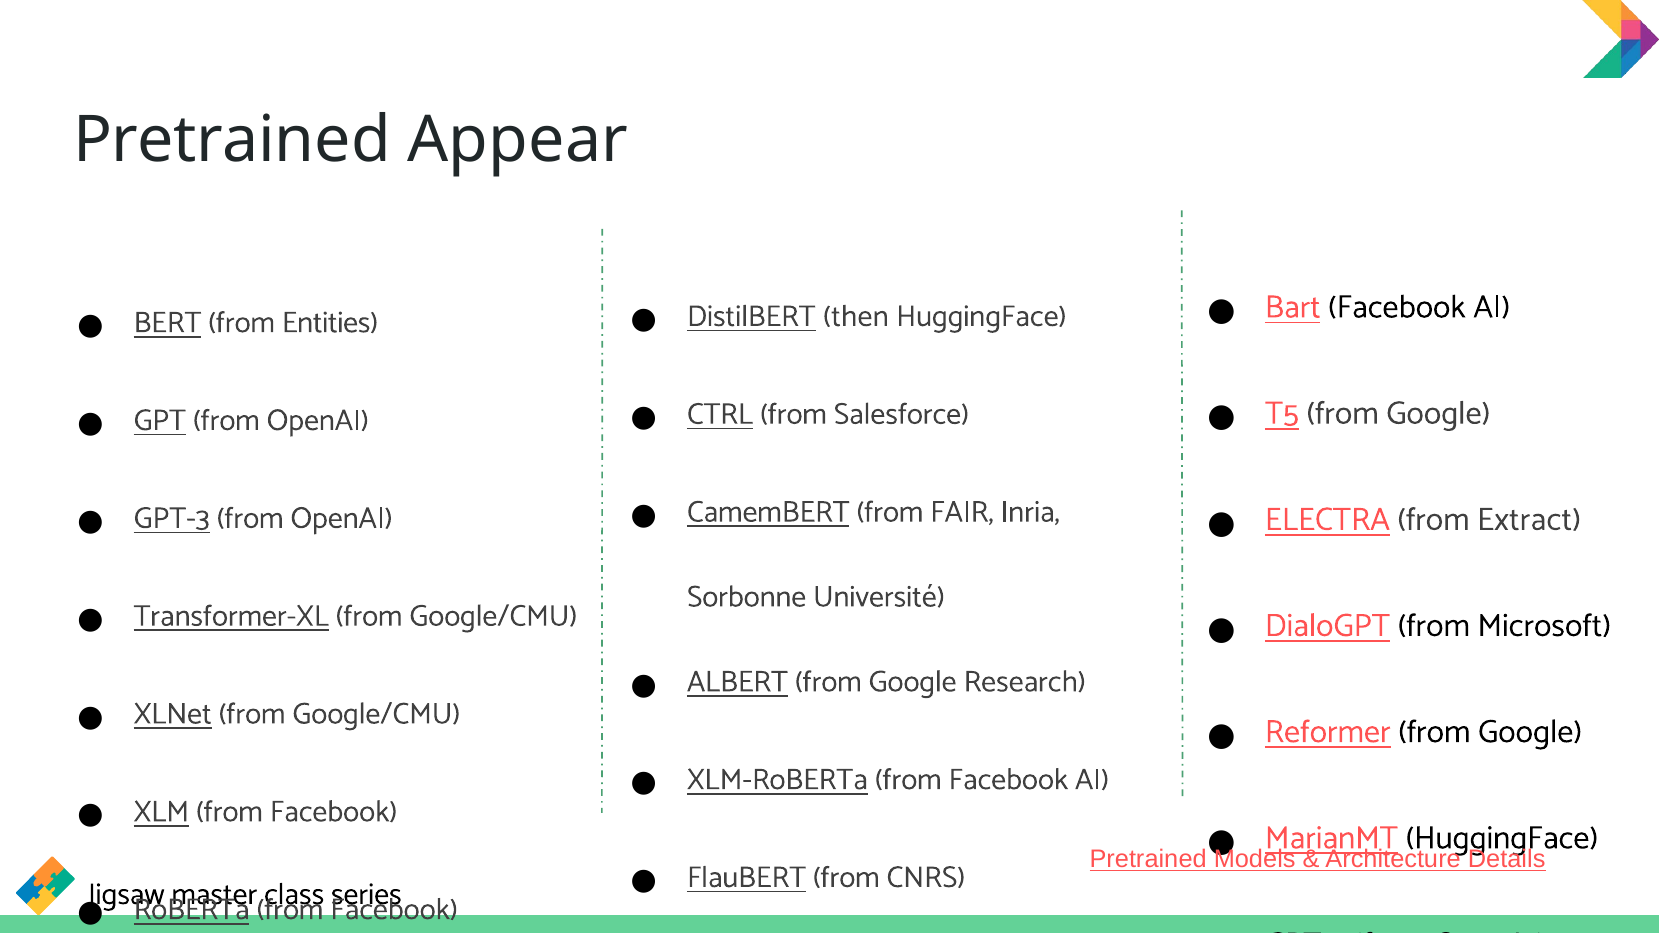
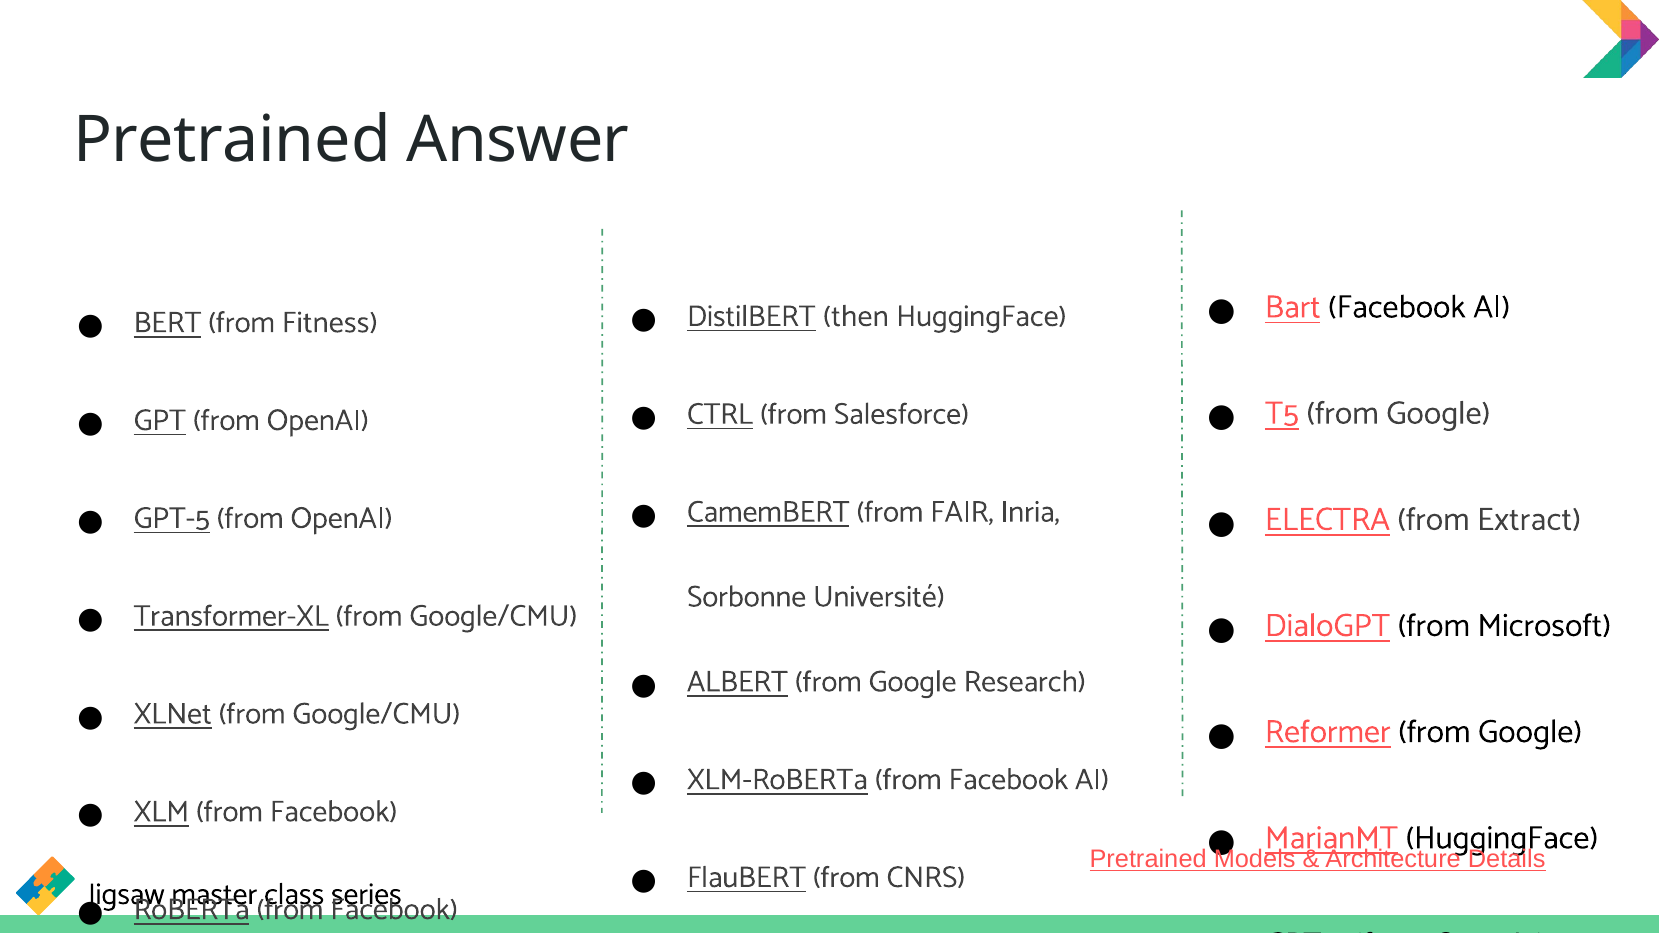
Appear: Appear -> Answer (518, 141)
Entities: Entities -> Fitness (330, 322)
GPT-3: GPT-3 -> GPT-5 (172, 518)
